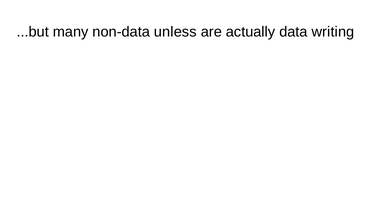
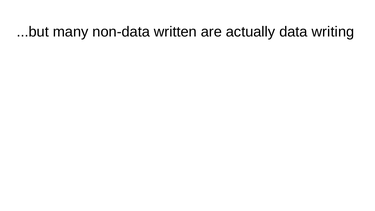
unless: unless -> written (175, 32)
